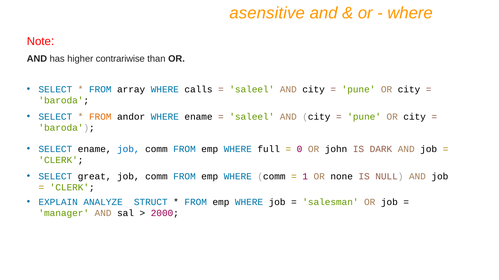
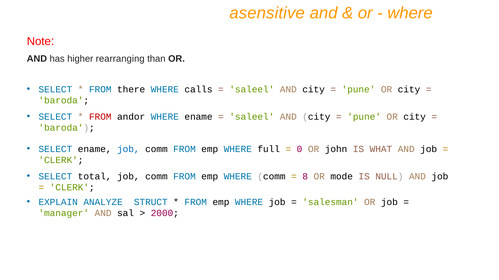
contrariwise: contrariwise -> rearranging (120, 59)
array: array -> there (131, 90)
FROM colour: orange -> red (100, 117)
DARK: DARK -> WHAT (381, 149)
great: great -> total (95, 177)
1: 1 -> 8 (305, 177)
none: none -> mode (342, 177)
